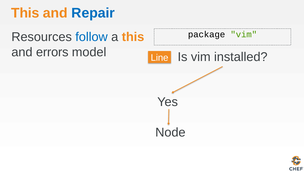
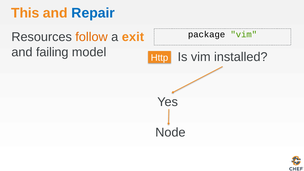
follow colour: blue -> orange (92, 37)
a this: this -> exit (133, 37)
errors: errors -> failing (52, 52)
Line: Line -> Http (160, 58)
